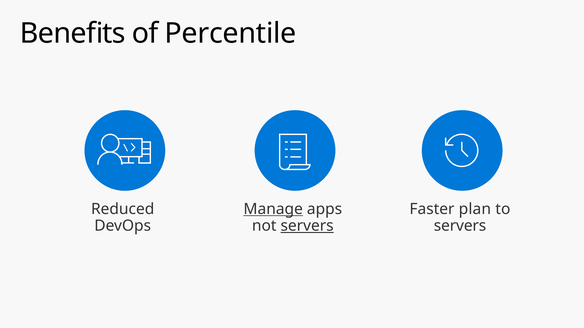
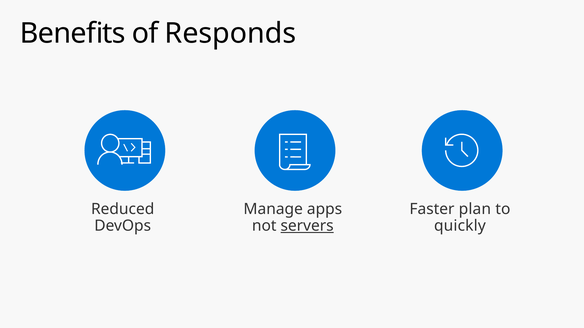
Percentile: Percentile -> Responds (230, 34)
Manage underline: present -> none (273, 209)
servers: servers -> quickly (460, 226)
